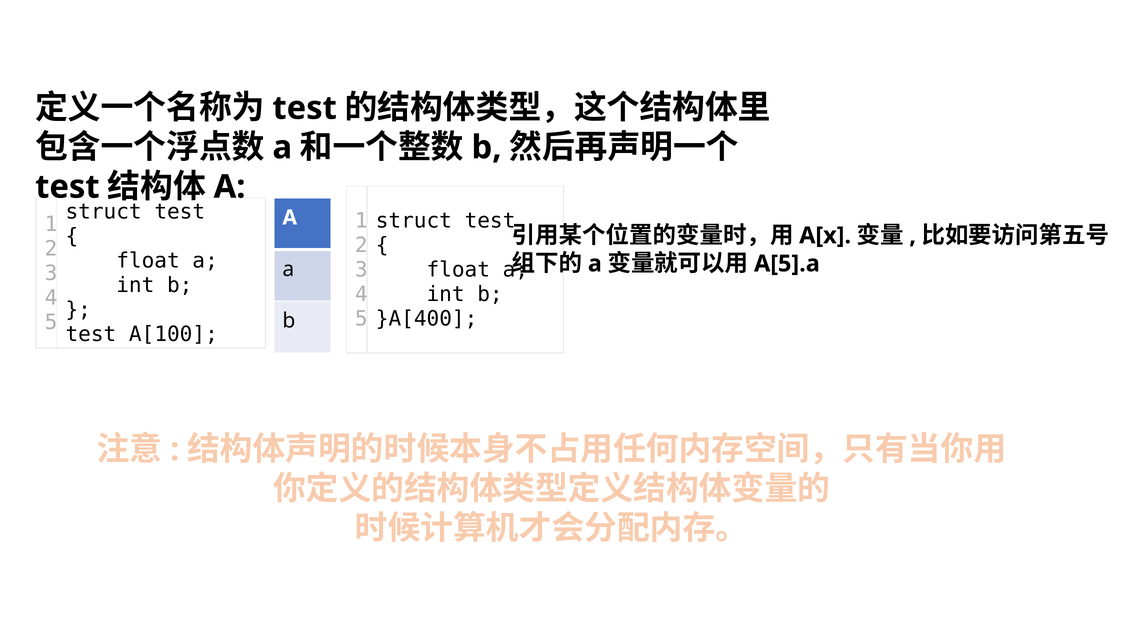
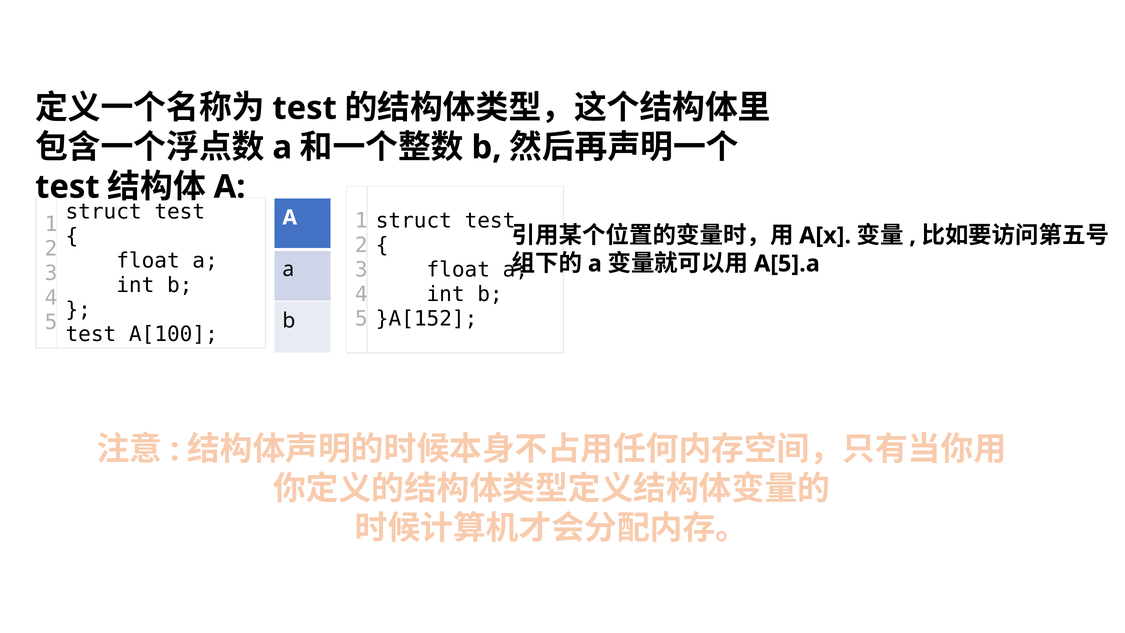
}A[400: }A[400 -> }A[152 (427, 319)
